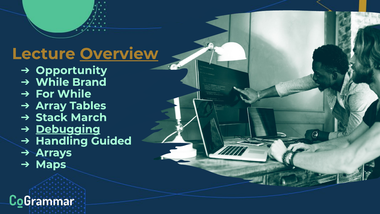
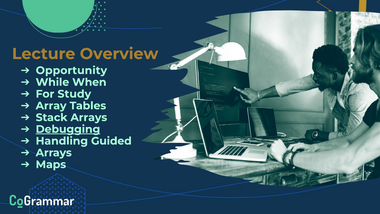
Overview underline: present -> none (119, 54)
Brand: Brand -> When (89, 82)
For While: While -> Study (74, 94)
Stack March: March -> Arrays (89, 117)
